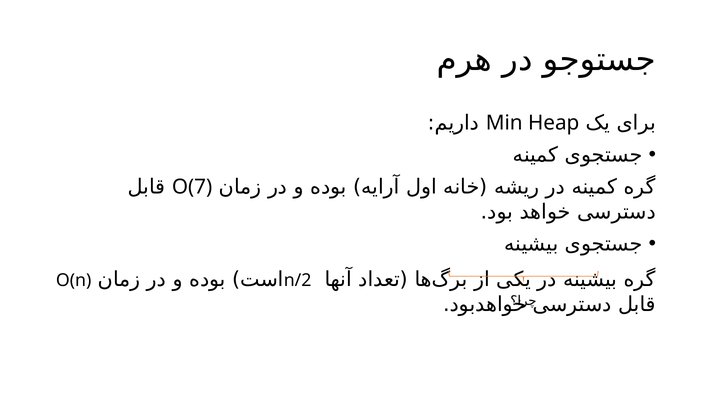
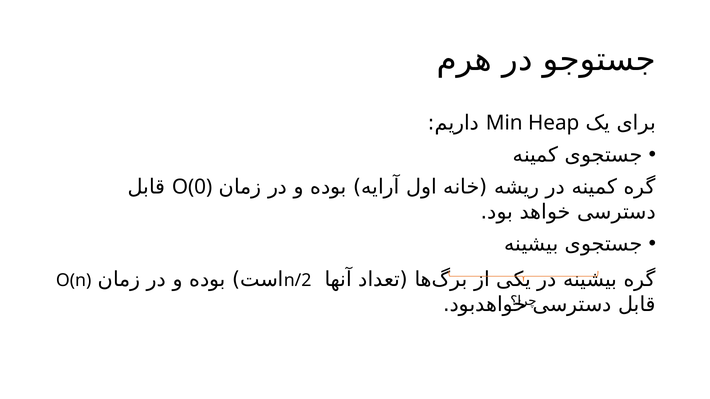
O(7: O(7 -> O(0 (192, 187)
